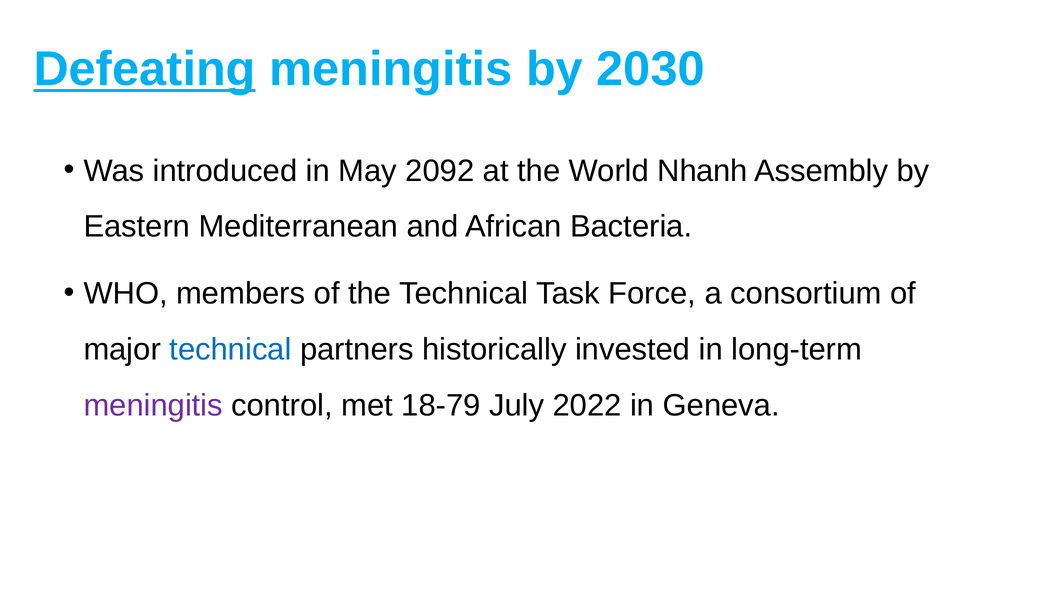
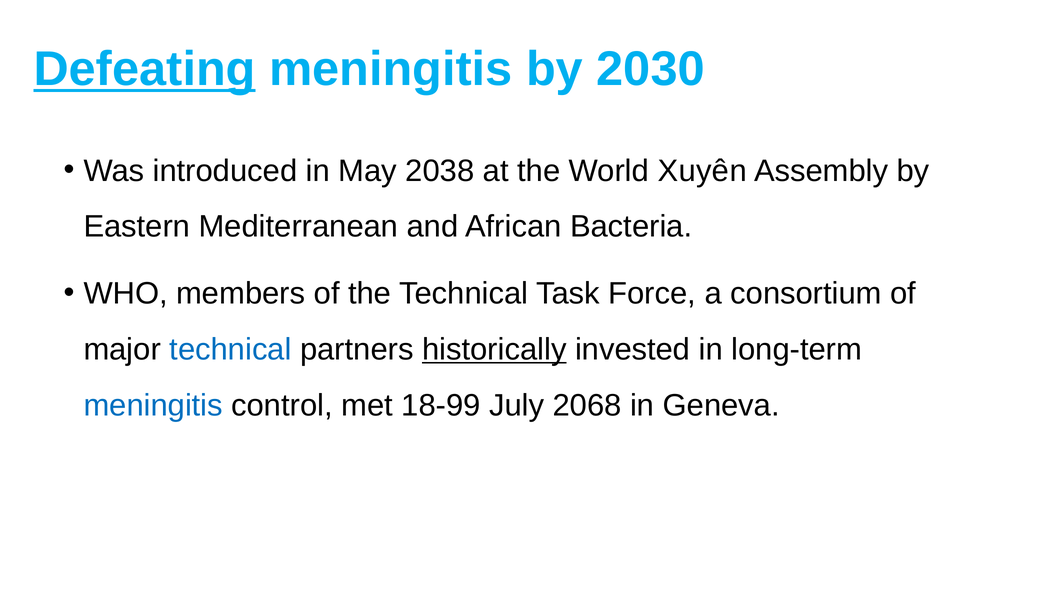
2092: 2092 -> 2038 (440, 171)
Nhanh: Nhanh -> Xuyên (702, 171)
historically underline: none -> present (494, 349)
meningitis colour: purple -> blue (153, 405)
18-79: 18-79 -> 18-99 (441, 405)
2022: 2022 -> 2068 (587, 405)
